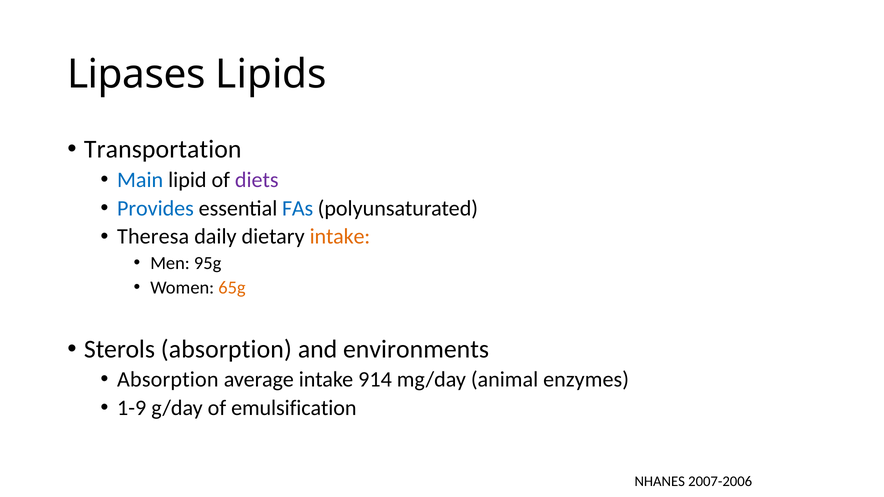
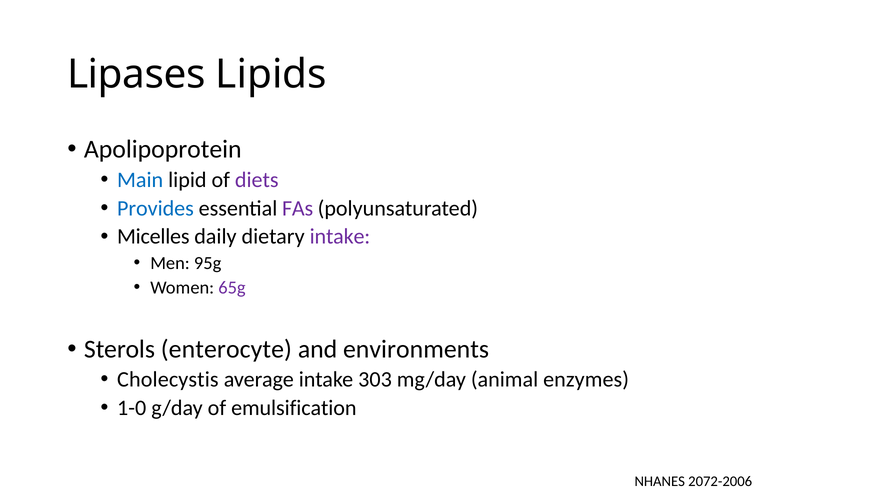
Transportation: Transportation -> Apolipoprotein (163, 149)
FAs colour: blue -> purple (298, 208)
Theresa: Theresa -> Micelles (153, 237)
intake colour: orange -> purple (340, 237)
65g colour: orange -> purple (232, 288)
Sterols absorption: absorption -> enterocyte (226, 349)
Absorption: Absorption -> Cholecystis (168, 380)
914: 914 -> 303 (375, 380)
1-9: 1-9 -> 1-0 (132, 408)
2007-2006: 2007-2006 -> 2072-2006 (720, 482)
